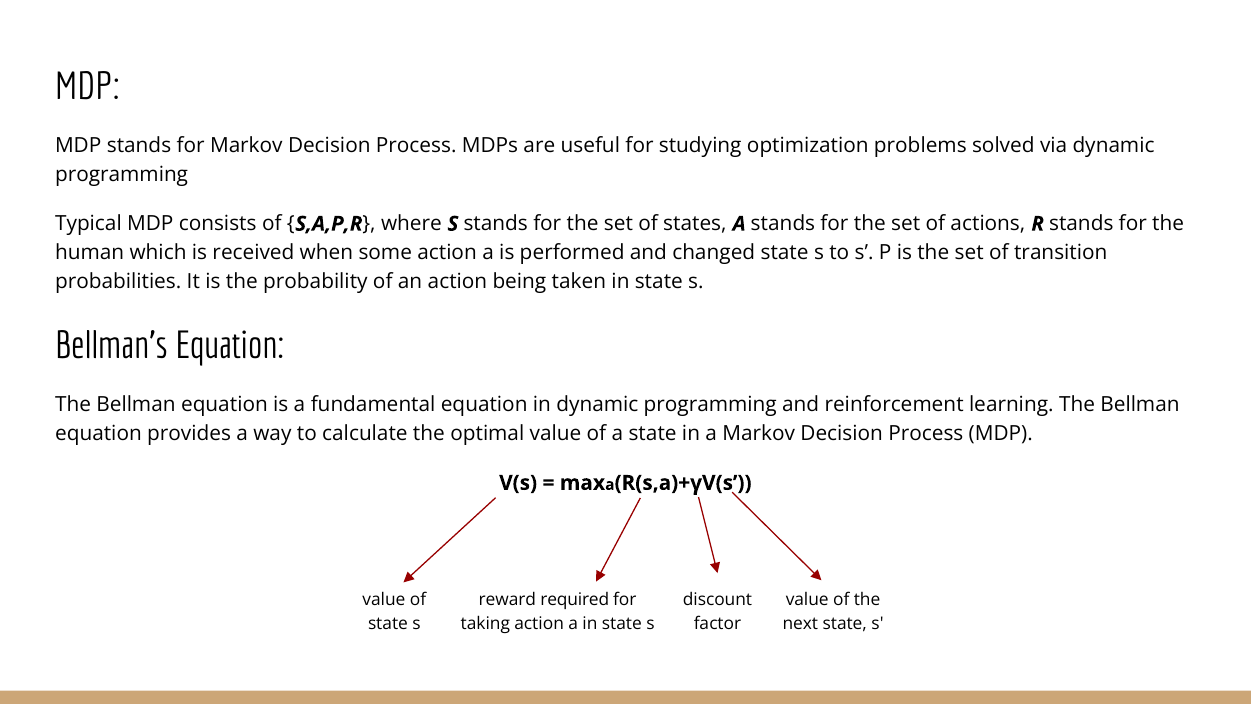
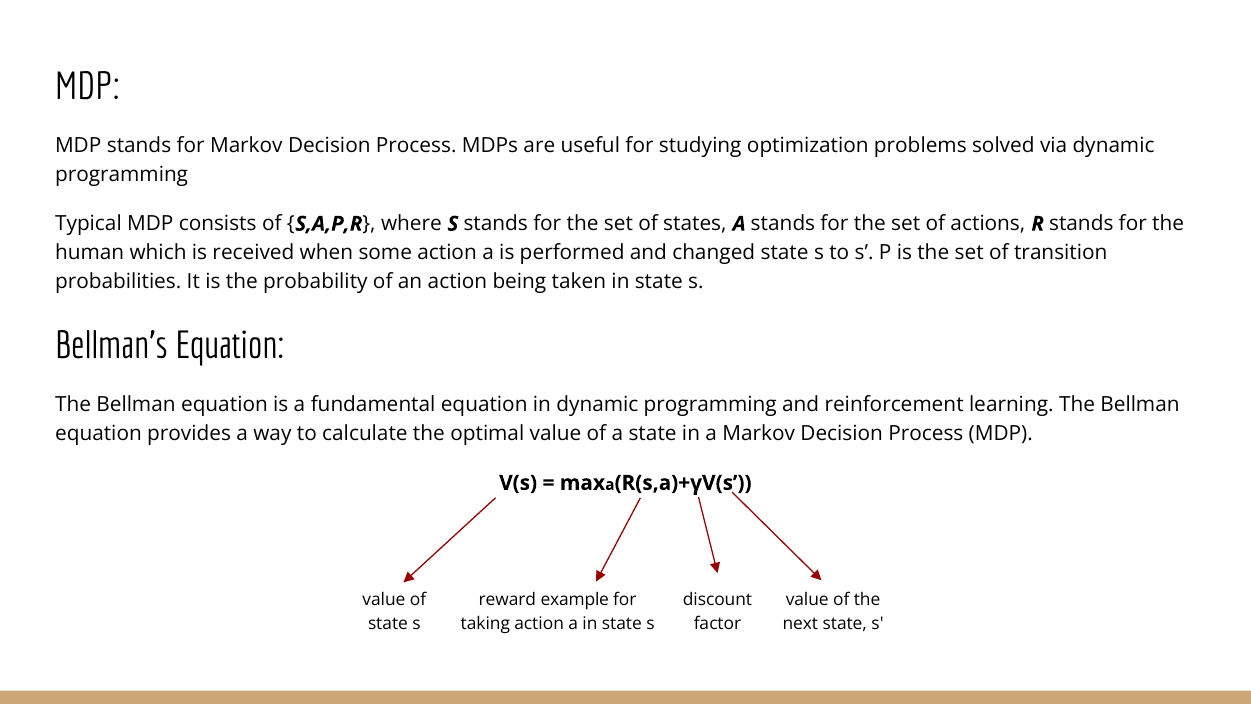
required: required -> example (575, 600)
